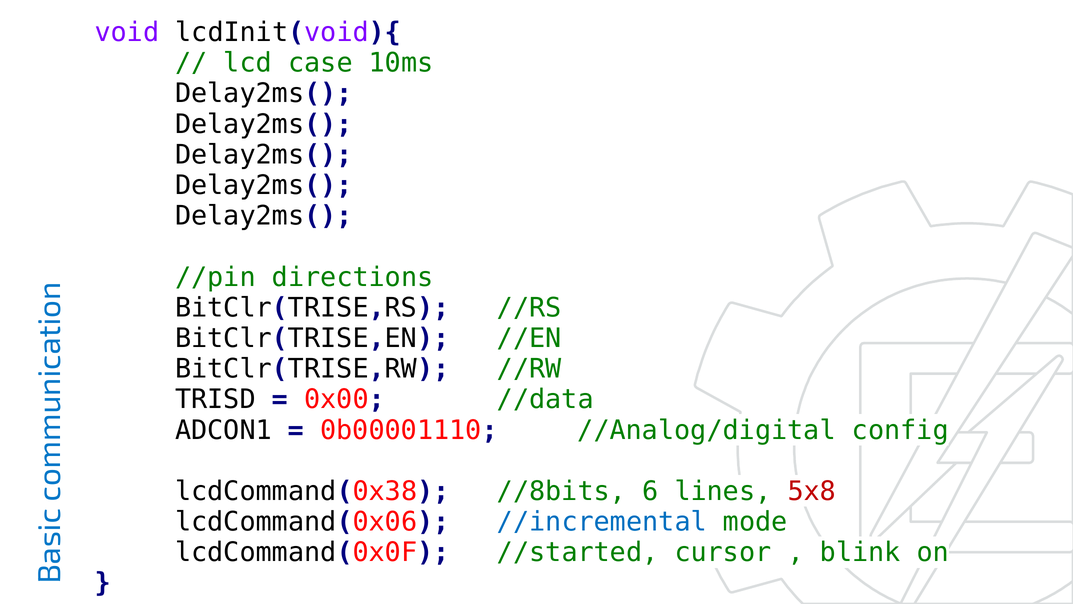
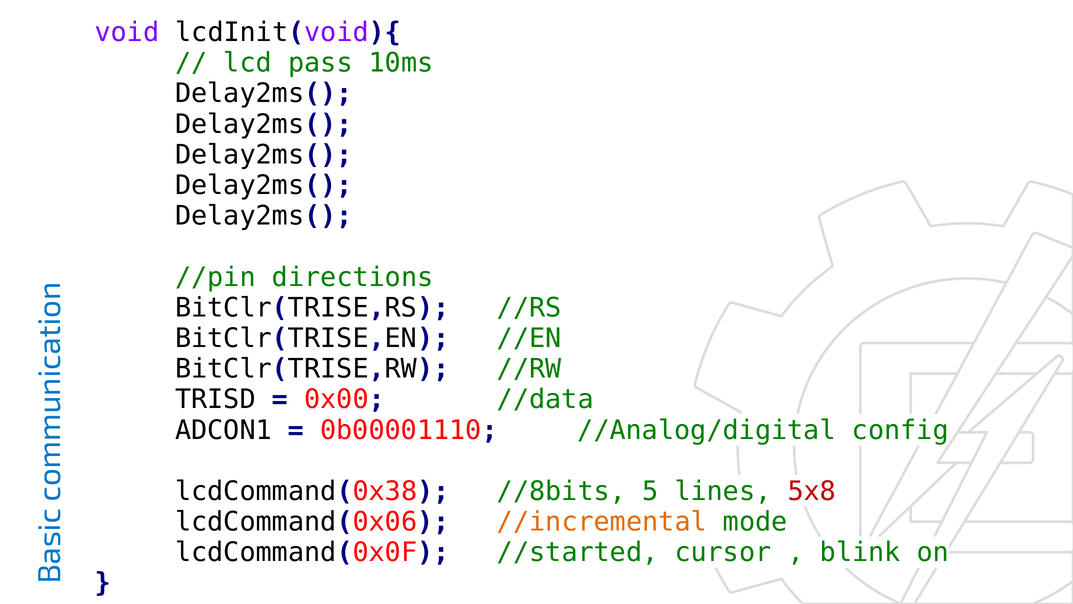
case: case -> pass (320, 63)
6: 6 -> 5 (650, 491)
//incremental colour: blue -> orange (602, 522)
